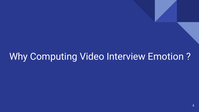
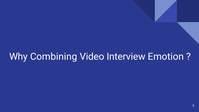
Computing: Computing -> Combining (54, 57)
